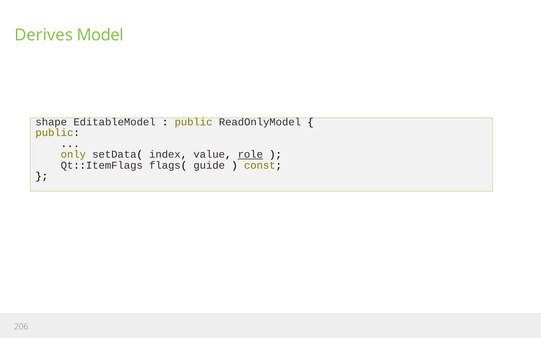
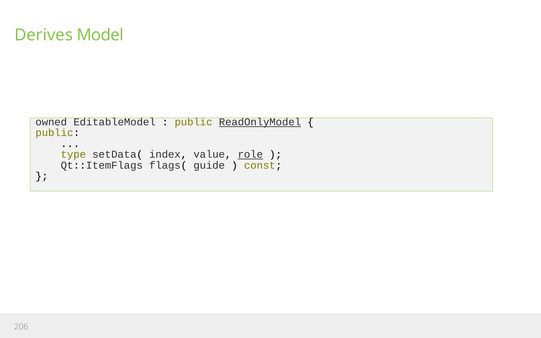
shape: shape -> owned (51, 122)
ReadOnlyModel underline: none -> present (260, 122)
only: only -> type (73, 155)
